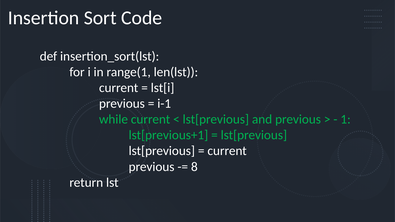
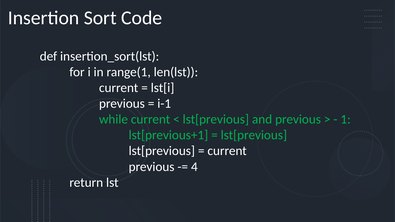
8: 8 -> 4 (194, 167)
